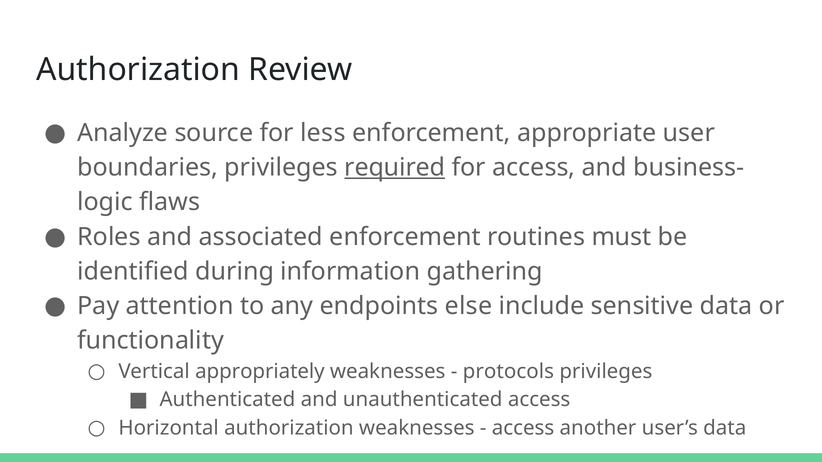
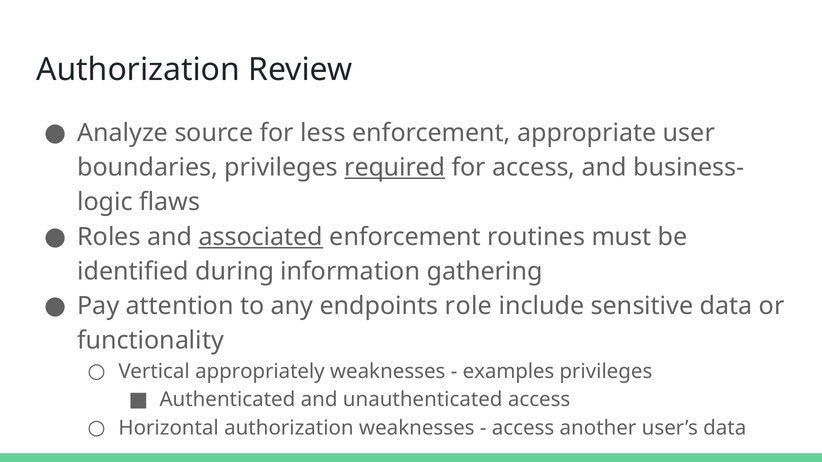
associated underline: none -> present (261, 237)
else: else -> role (468, 306)
protocols: protocols -> examples (508, 372)
